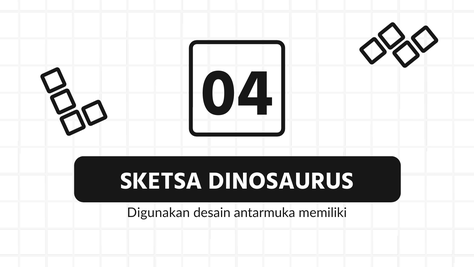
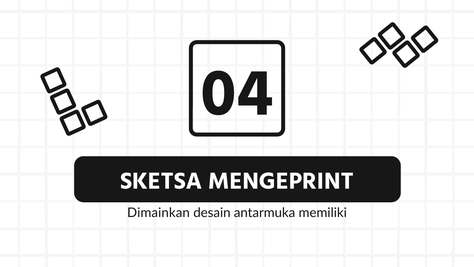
DINOSAURUS: DINOSAURUS -> MENGEPRINT (281, 181)
Digunakan: Digunakan -> Dimainkan (158, 212)
